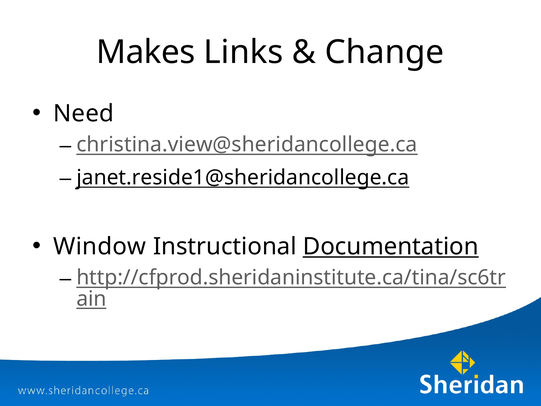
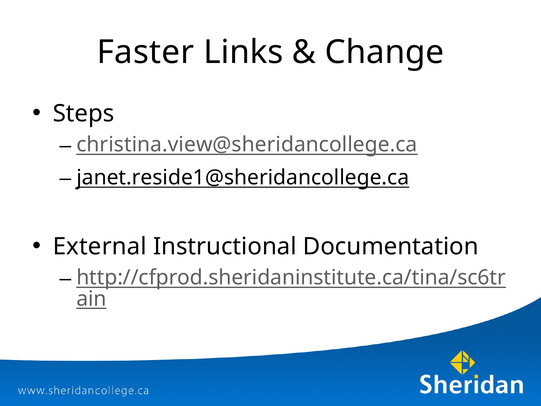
Makes: Makes -> Faster (145, 52)
Need: Need -> Steps (84, 113)
Window: Window -> External (100, 246)
Documentation underline: present -> none (391, 246)
